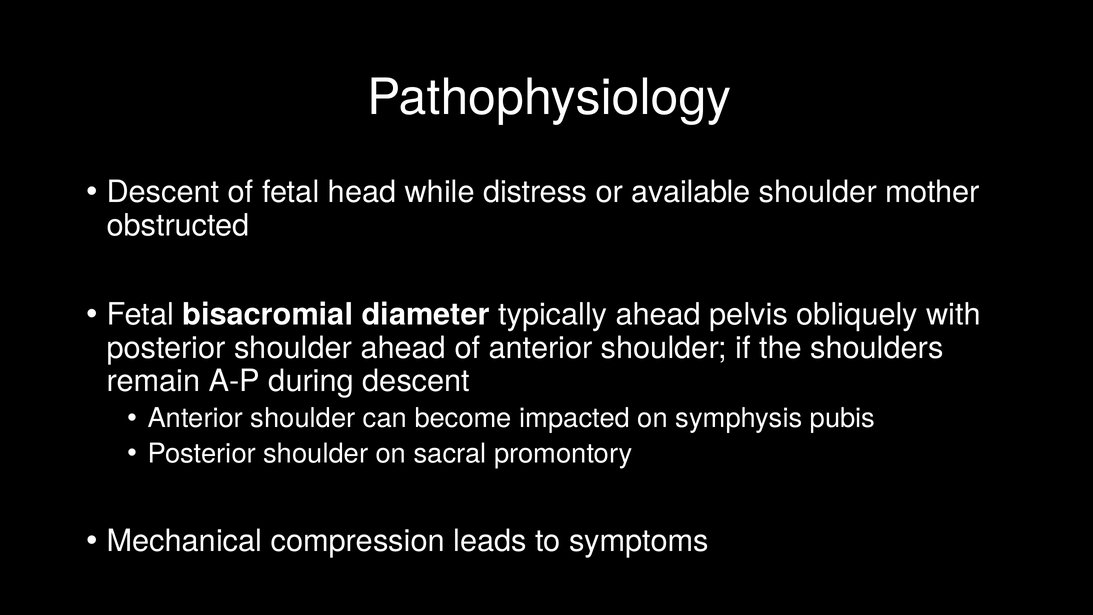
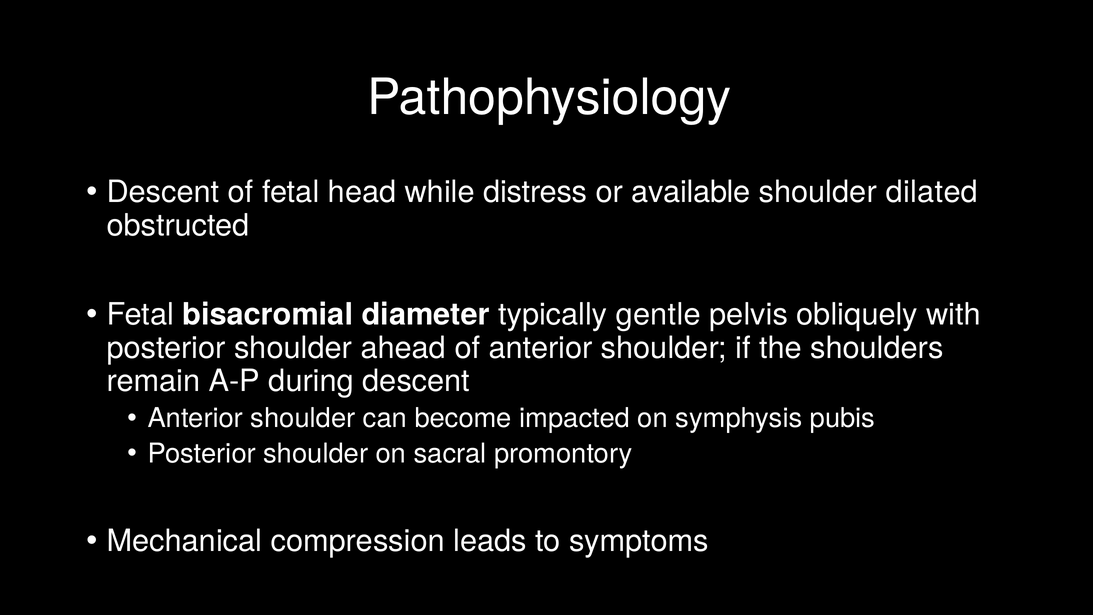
mother: mother -> dilated (932, 192)
typically ahead: ahead -> gentle (658, 315)
